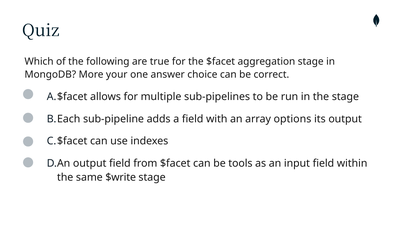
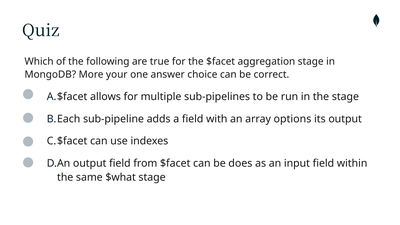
tools: tools -> does (240, 163)
$write: $write -> $what (121, 177)
